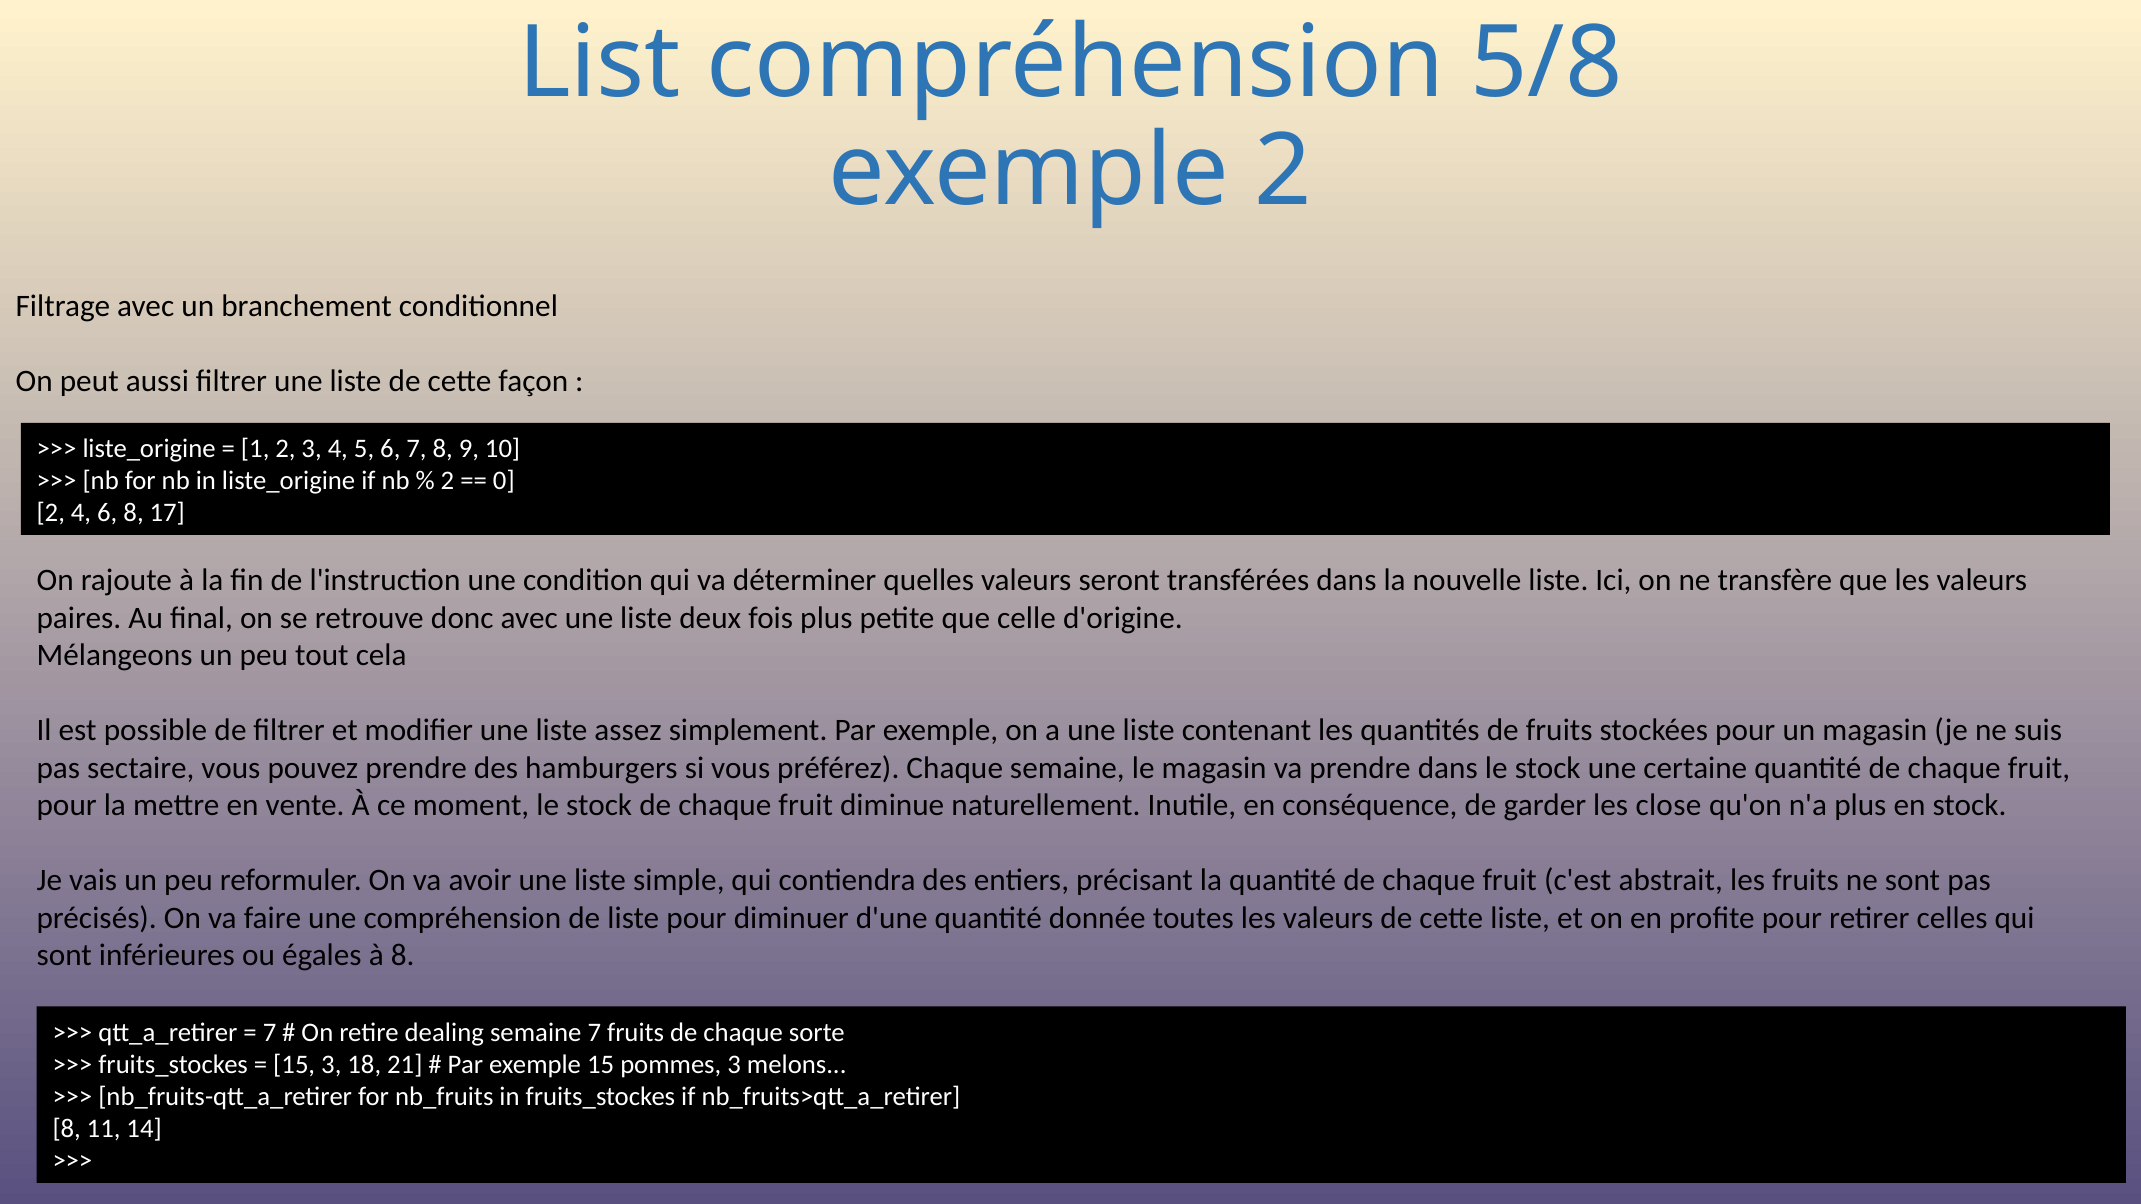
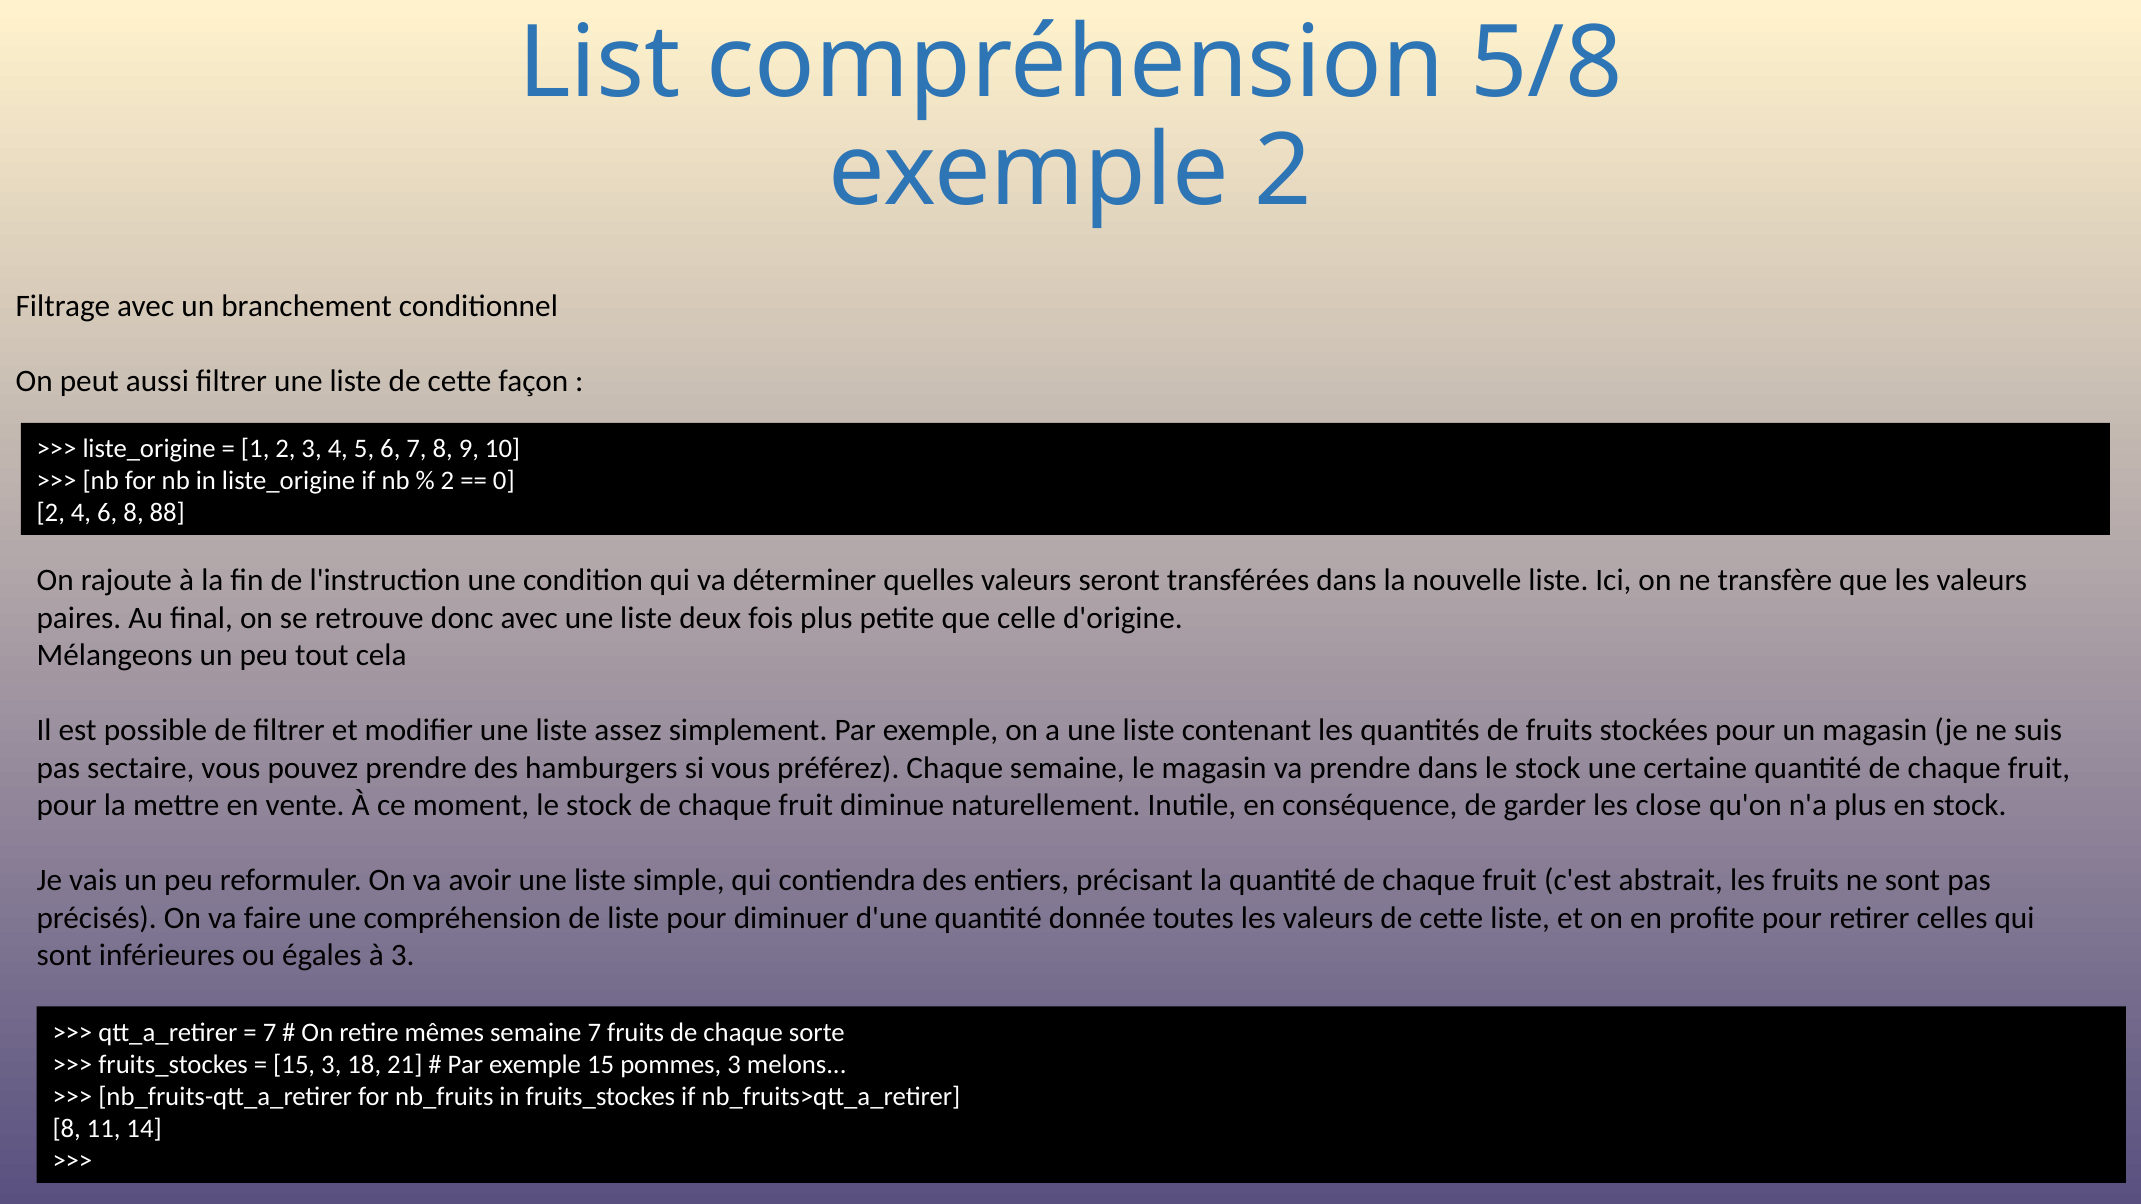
17: 17 -> 88 (167, 513)
à 8: 8 -> 3 (403, 956)
dealing: dealing -> mêmes (444, 1033)
